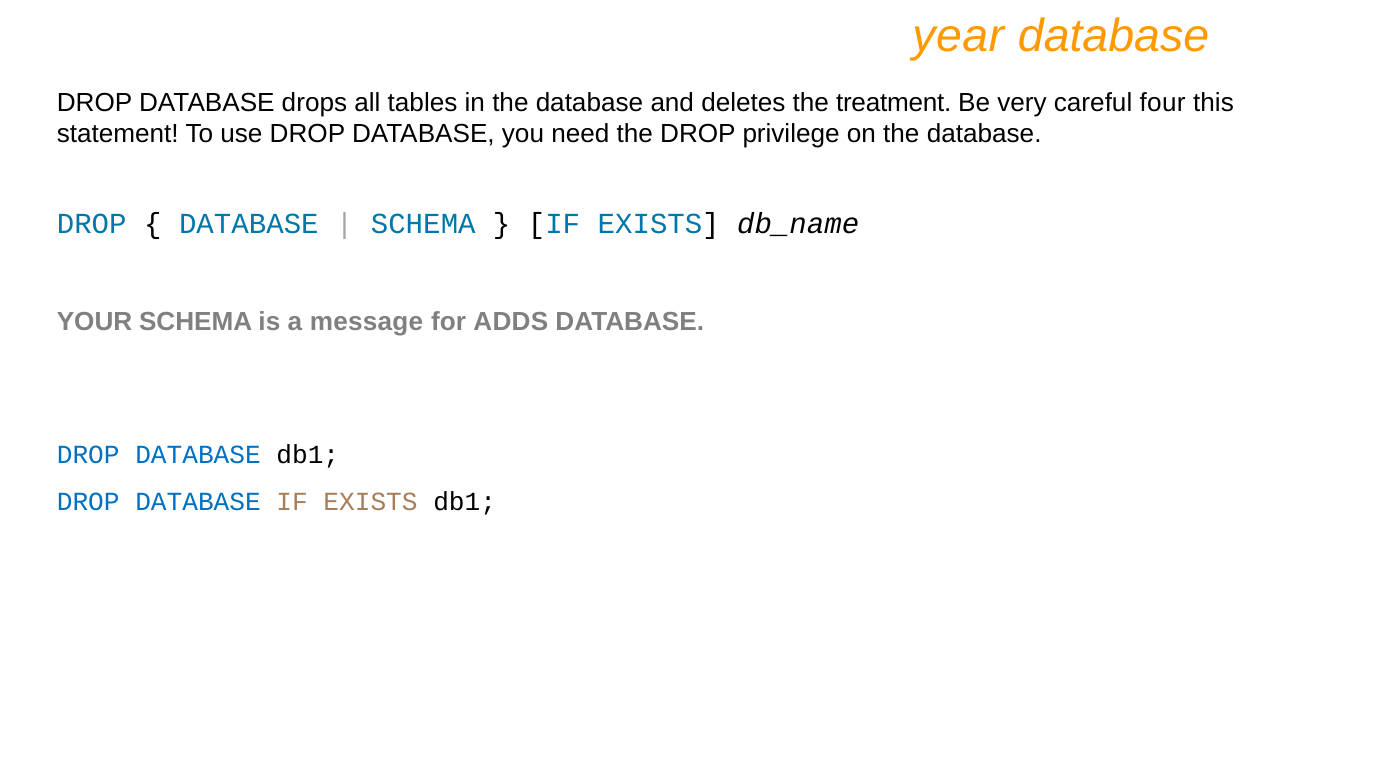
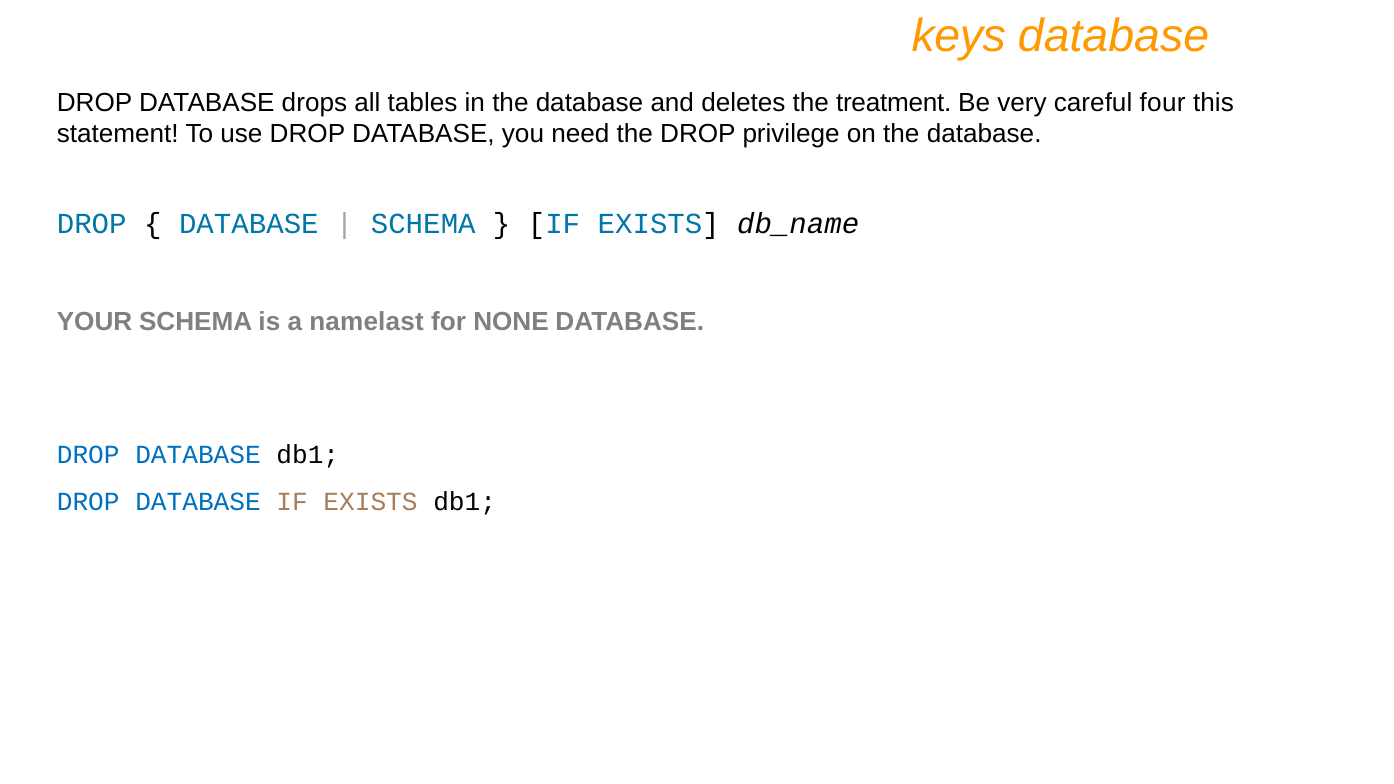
year: year -> keys (959, 36)
message: message -> namelast (367, 322)
ADDS: ADDS -> NONE (511, 322)
